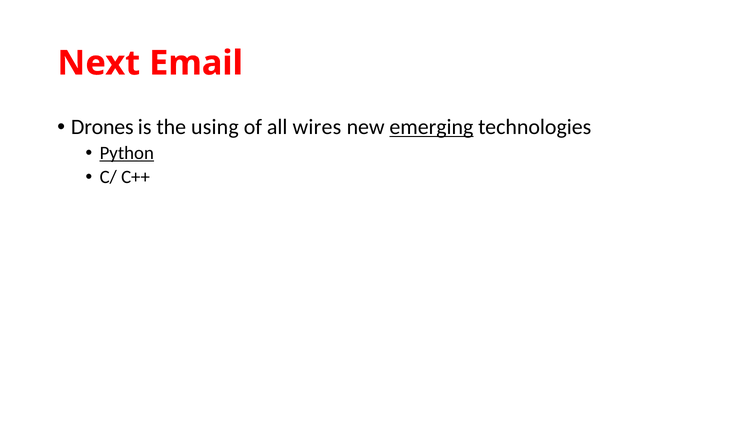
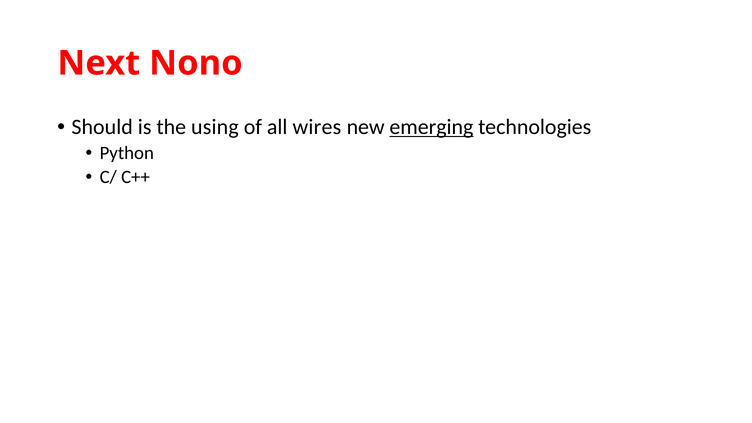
Email: Email -> Nono (196, 63)
Drones: Drones -> Should (102, 127)
Python underline: present -> none (127, 153)
